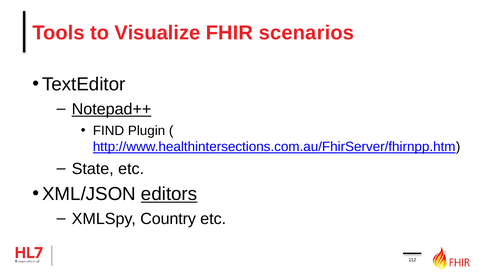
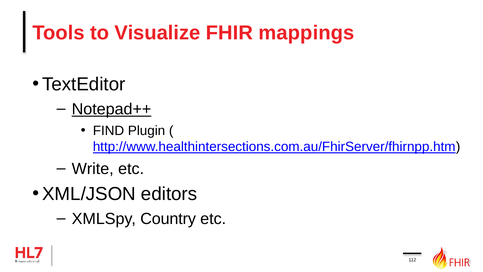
scenarios: scenarios -> mappings (306, 33)
State: State -> Write (93, 169)
editors underline: present -> none (169, 194)
